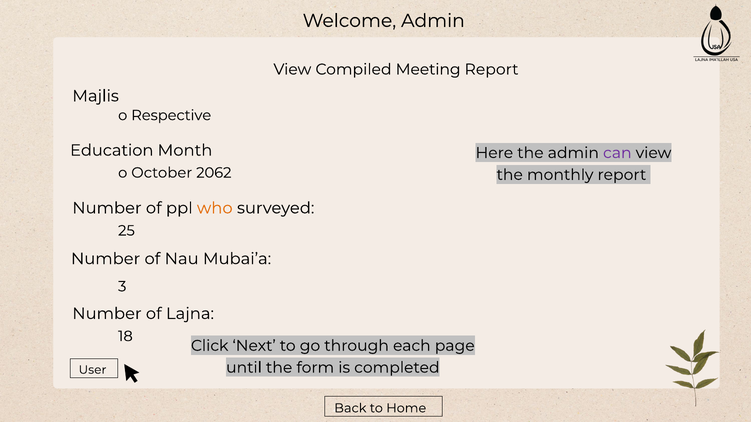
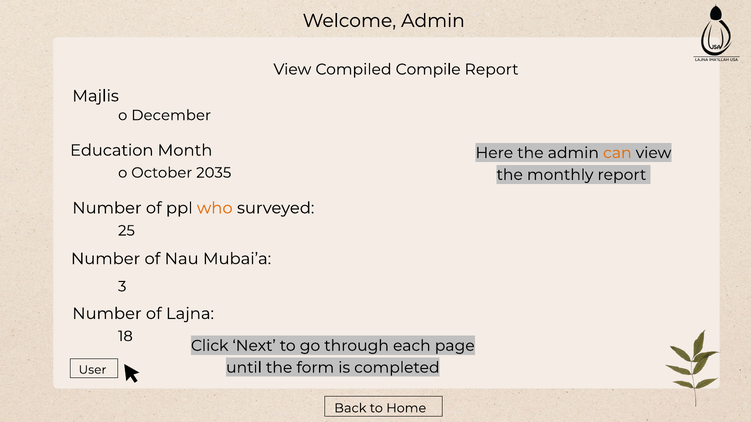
Meeting: Meeting -> Compile (428, 69)
Respective: Respective -> December (171, 115)
can colour: purple -> orange (617, 153)
2062: 2062 -> 2035 (214, 173)
